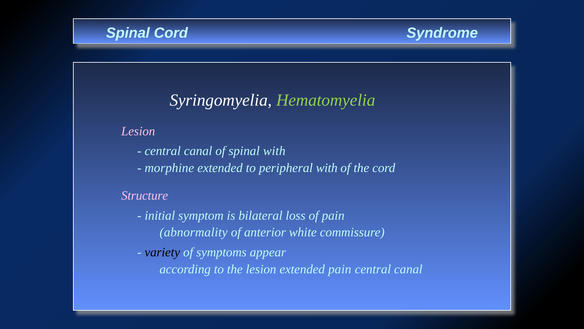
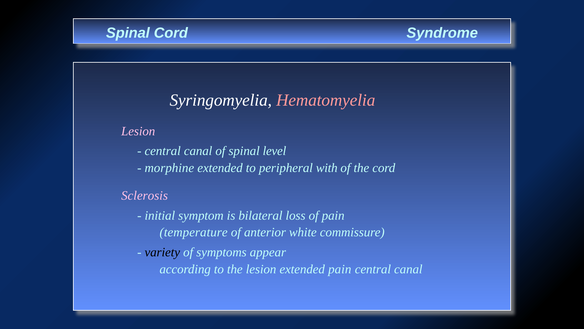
Hematomyelia colour: light green -> pink (326, 100)
spinal with: with -> level (274, 151)
Structure: Structure -> Sclerosis (145, 195)
abnormality: abnormality -> temperature (194, 232)
